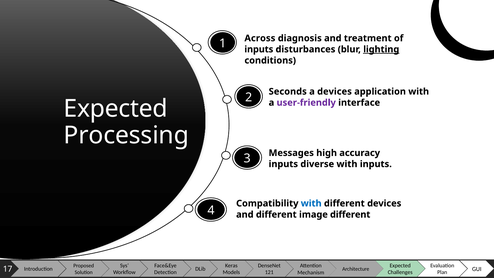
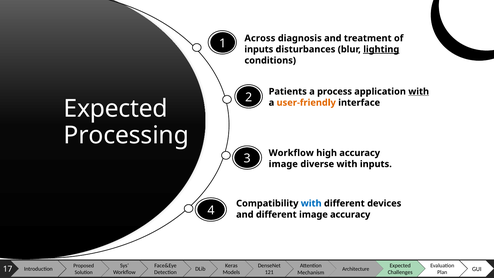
Seconds: Seconds -> Patients (288, 91)
a devices: devices -> process (335, 91)
with underline: none -> present (419, 91)
user-friendly colour: purple -> orange (306, 103)
Messages: Messages -> Workflow (291, 153)
inputs: inputs -> image (283, 164)
image different: different -> accuracy (350, 214)
